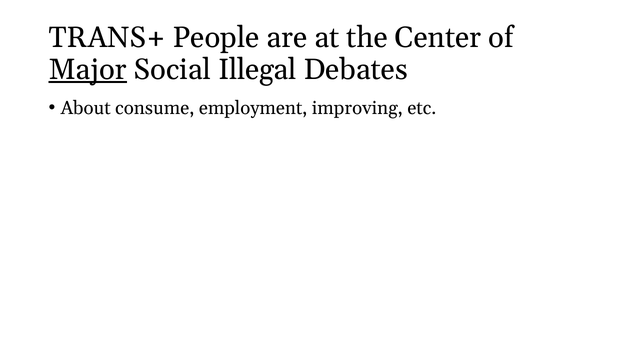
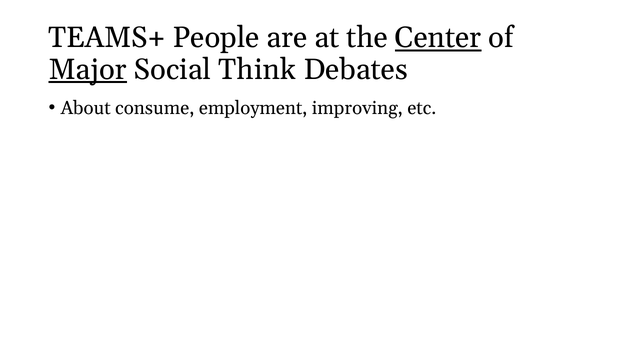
TRANS+: TRANS+ -> TEAMS+ (107, 38)
Center underline: none -> present (438, 38)
Illegal: Illegal -> Think (257, 69)
